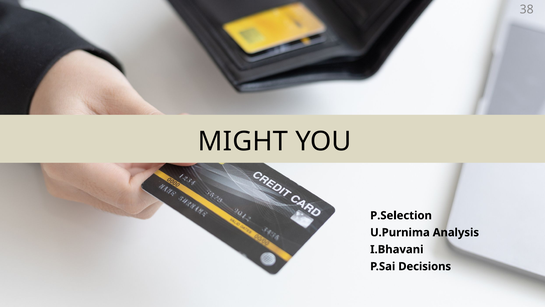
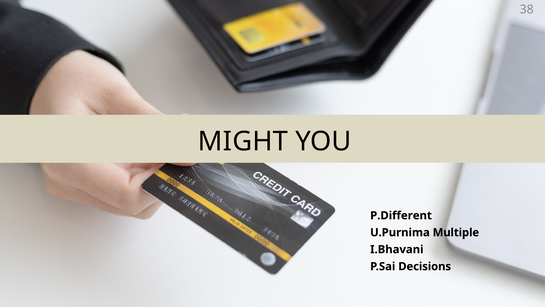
P.Selection: P.Selection -> P.Different (401, 215)
Analysis: Analysis -> Multiple (456, 232)
